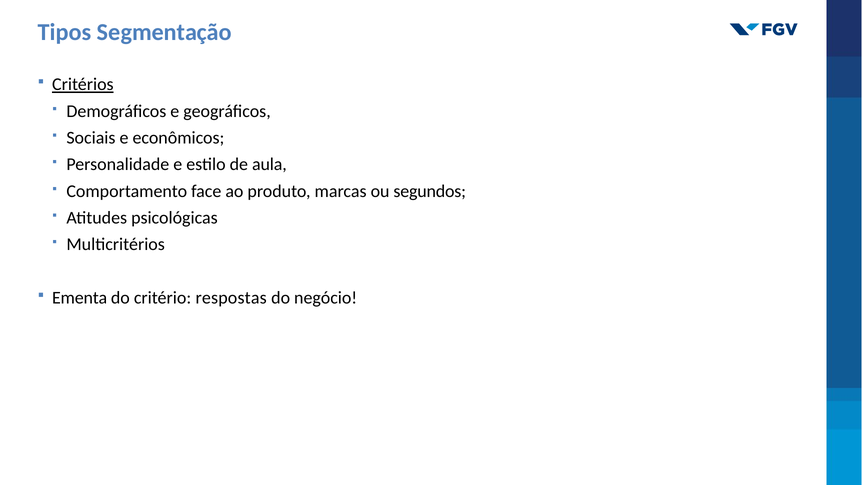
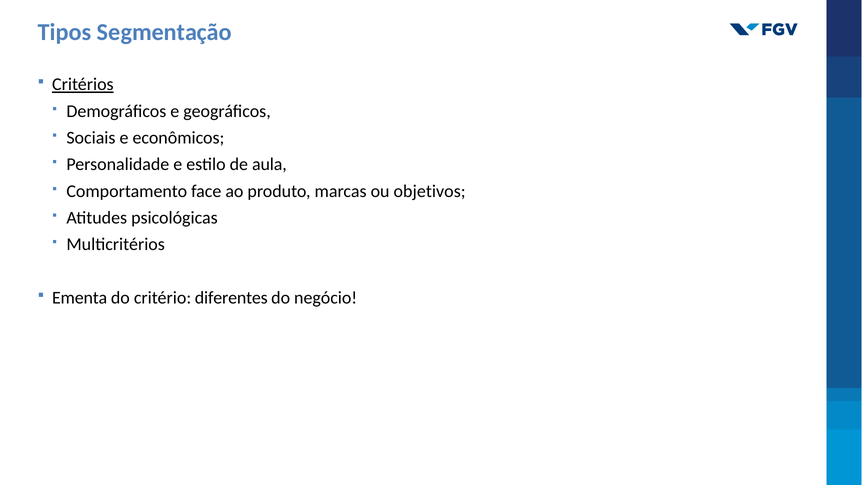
segundos: segundos -> objetivos (430, 191)
respostas: respostas -> diferentes (231, 298)
